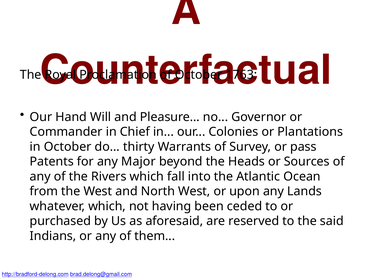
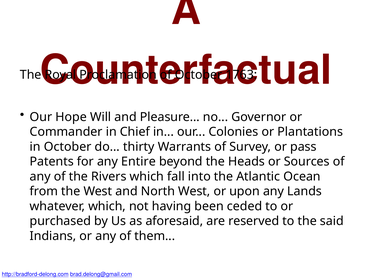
Hand: Hand -> Hope (71, 117)
Major: Major -> Entire (138, 162)
